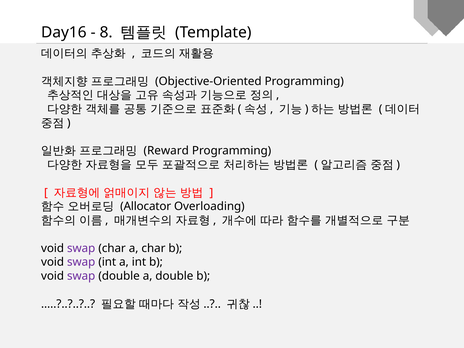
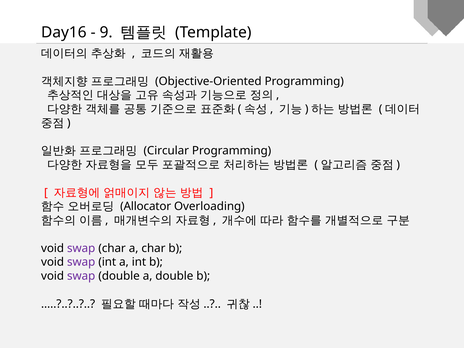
8: 8 -> 9 (106, 33)
Reward: Reward -> Circular (166, 151)
